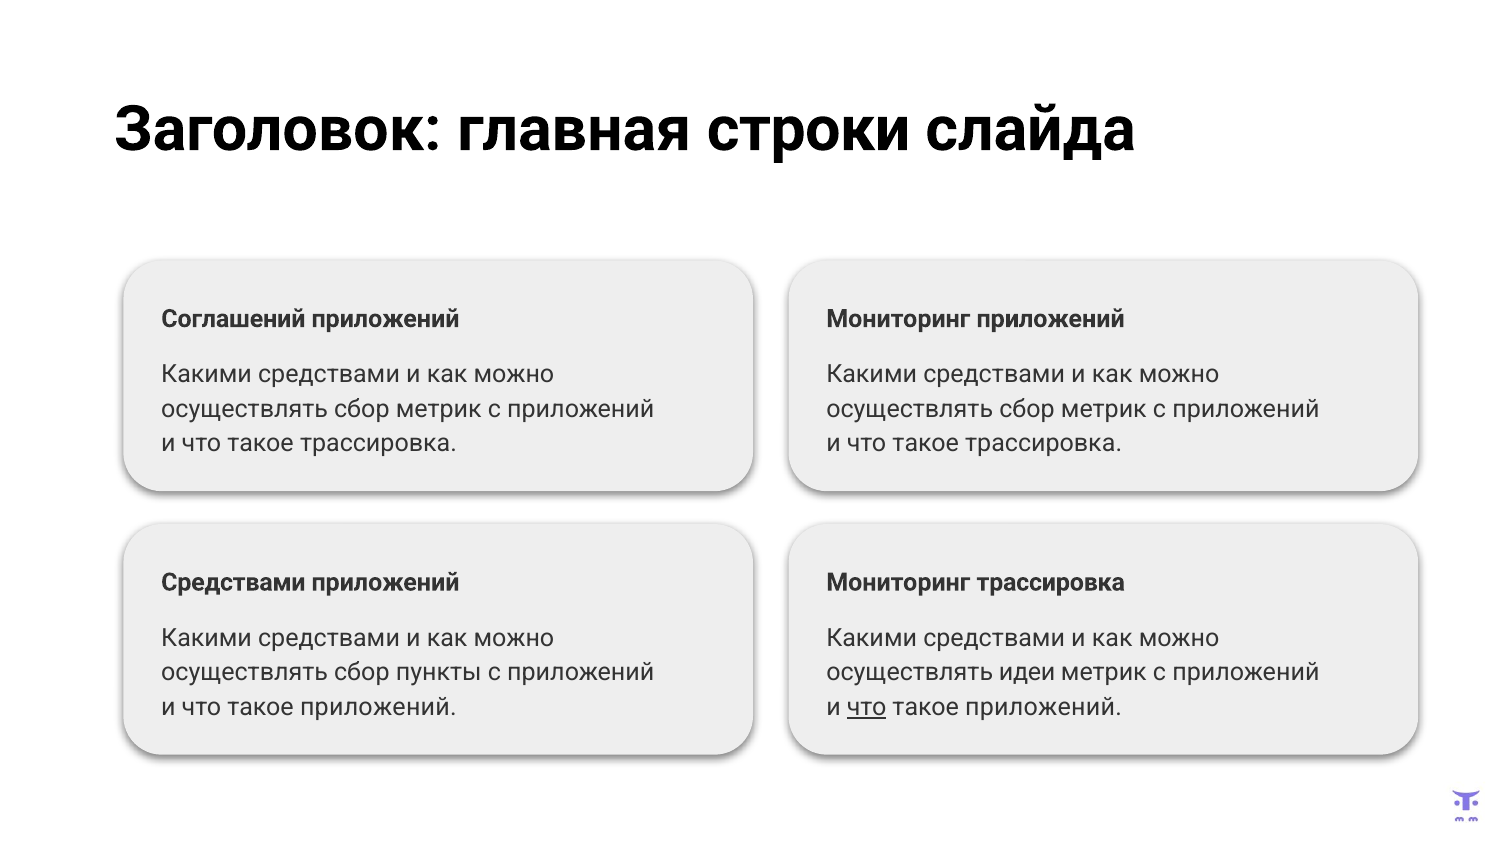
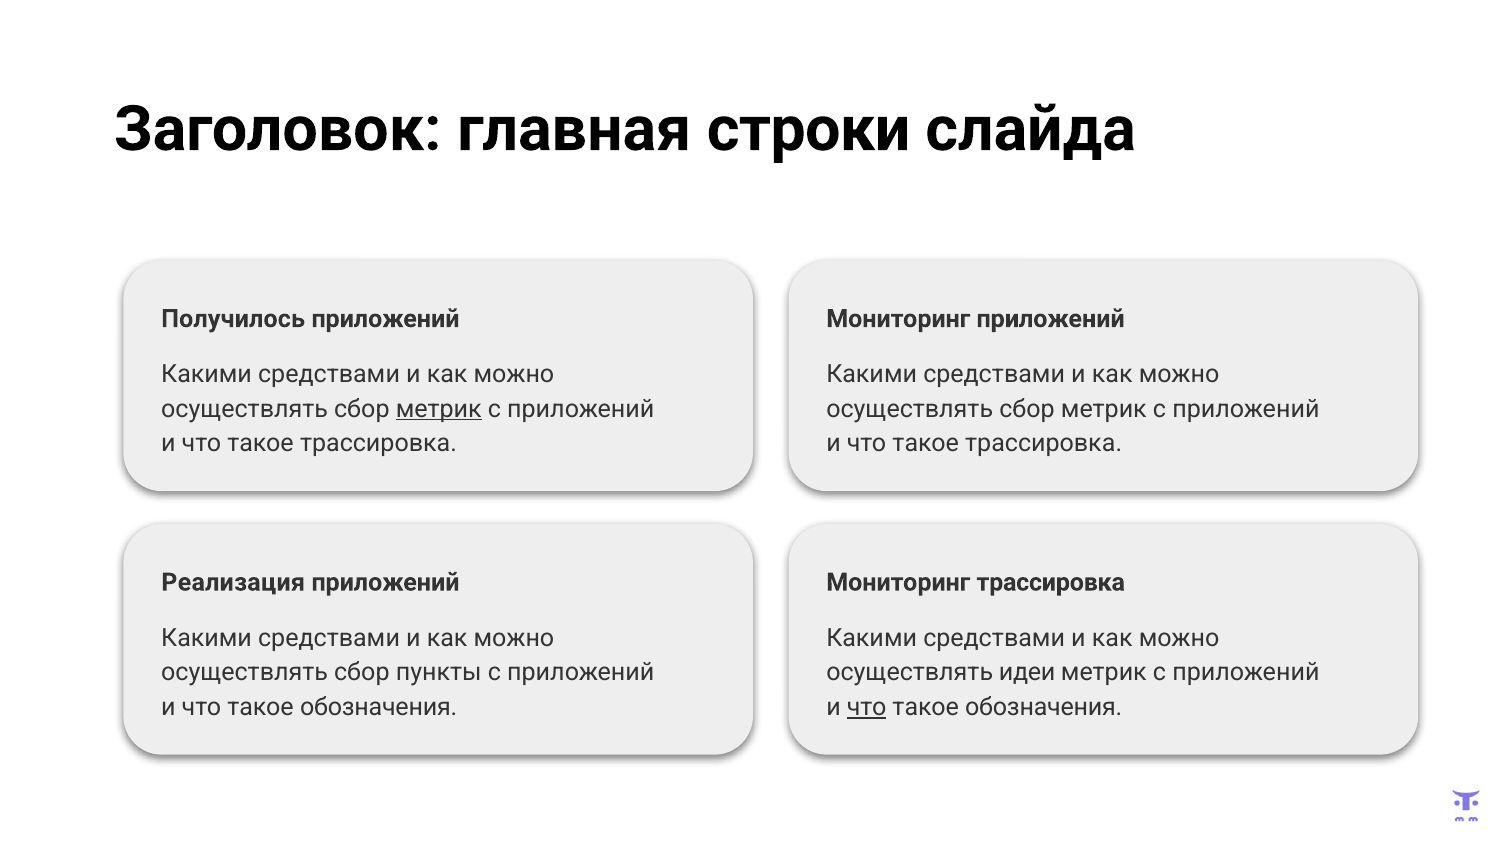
Соглашений: Соглашений -> Получилось (233, 319)
метрик underline: none -> present (439, 409)
Средствами: Средствами -> Реализация (233, 582)
приложений: приложений -> обозначения (379, 707)
приложений: приложений -> обозначения (1044, 707)
